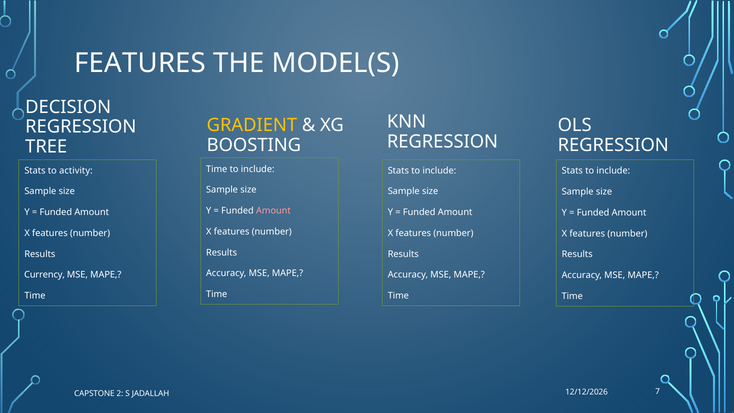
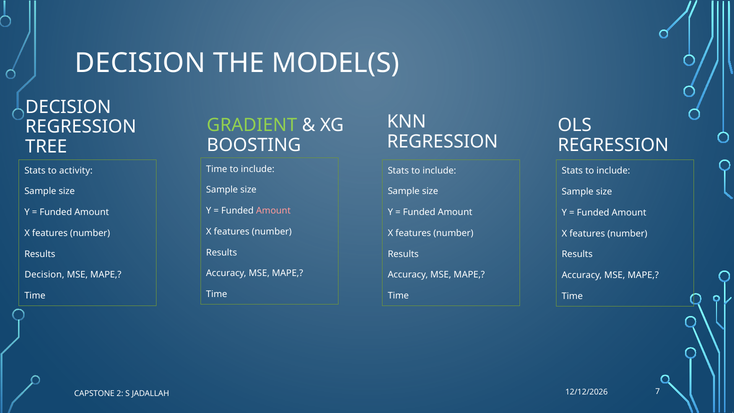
FEATURES: FEATURES -> DECISION (140, 63)
GRADIENT colour: yellow -> light green (252, 125)
Currency: Currency -> Decision (44, 275)
